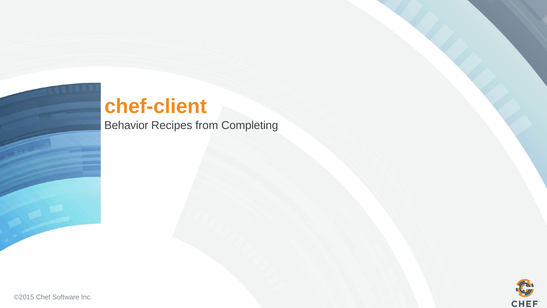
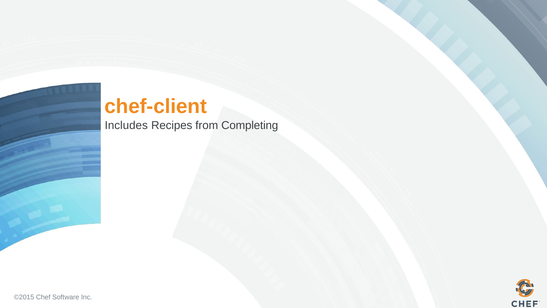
Behavior: Behavior -> Includes (126, 125)
